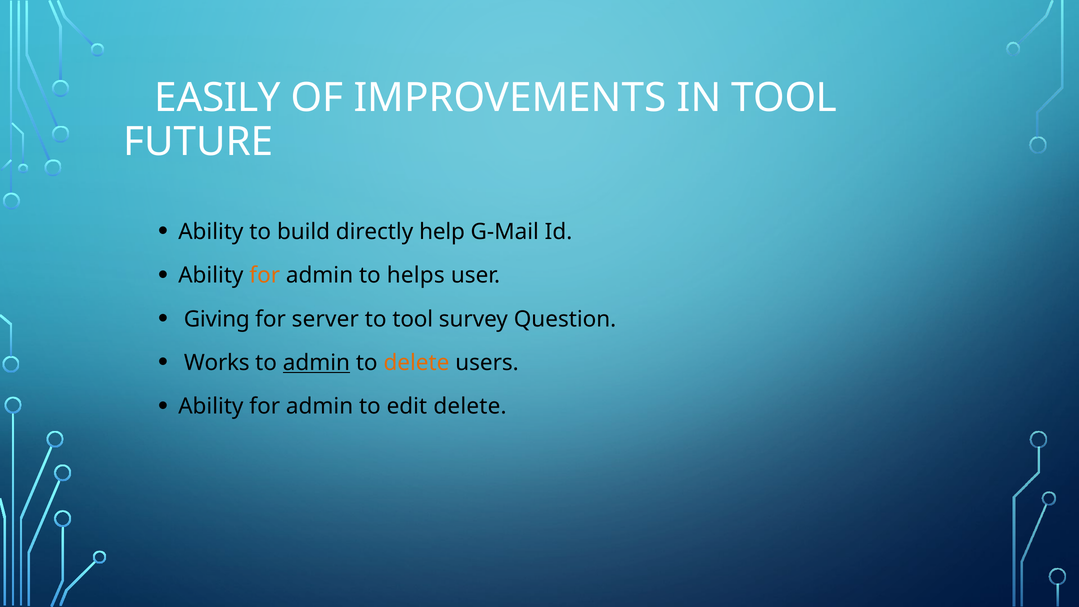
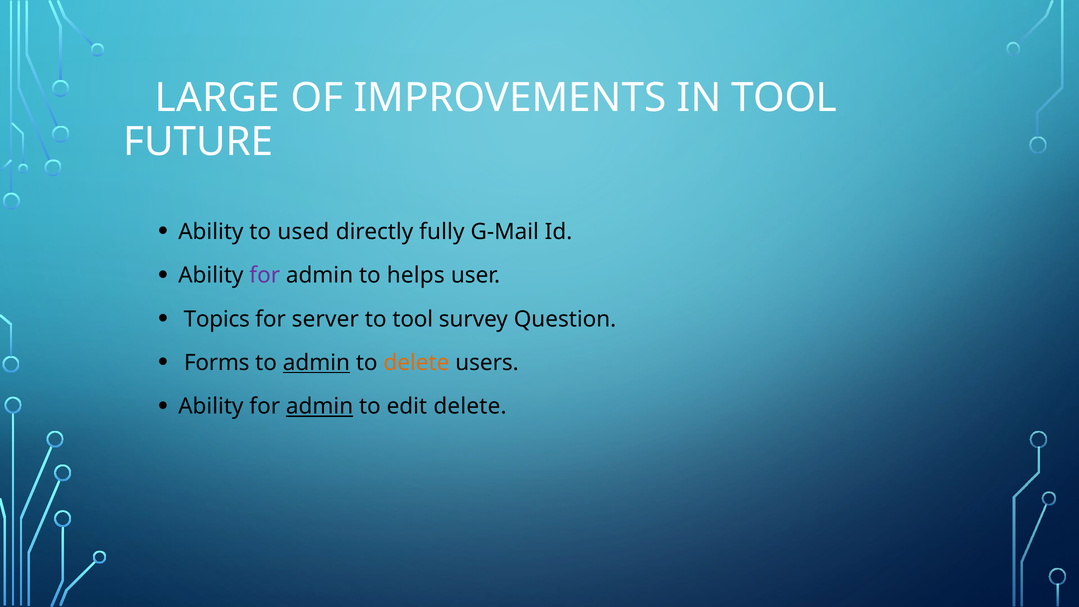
EASILY: EASILY -> LARGE (217, 98)
build: build -> used (303, 232)
help: help -> fully (442, 232)
for colour: orange -> purple (265, 275)
Giving: Giving -> Topics (217, 319)
Works: Works -> Forms (217, 363)
admin underline: none -> present (320, 406)
